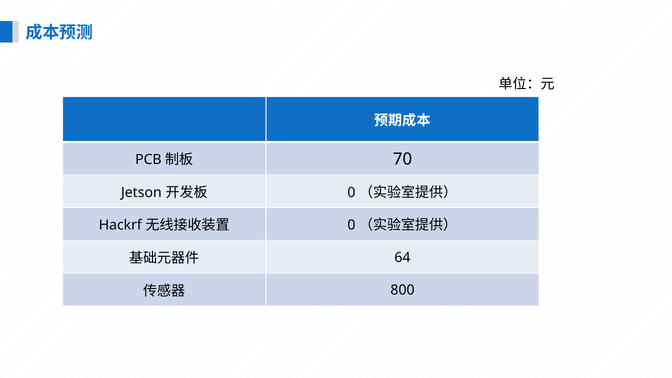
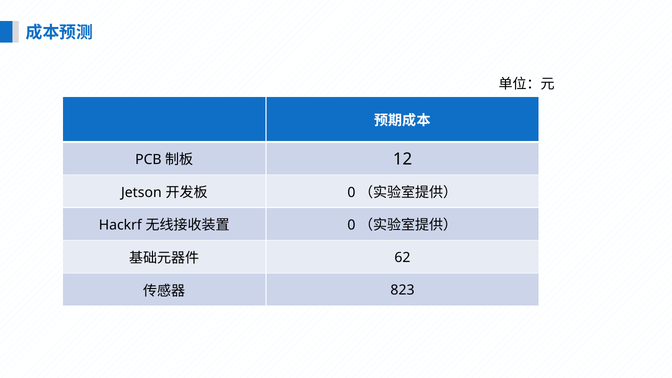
70: 70 -> 12 (403, 159)
64: 64 -> 62 (402, 258)
800: 800 -> 823 (403, 290)
